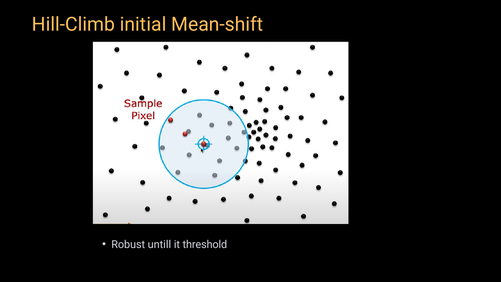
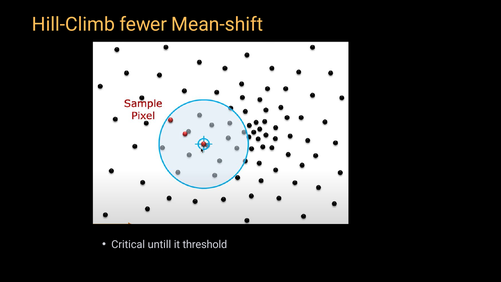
initial: initial -> fewer (143, 24)
Robust: Robust -> Critical (128, 244)
